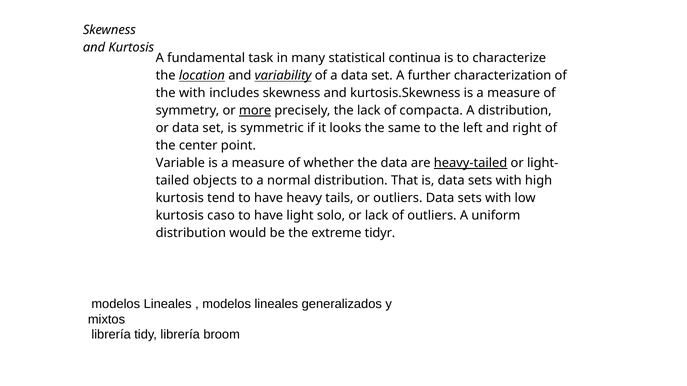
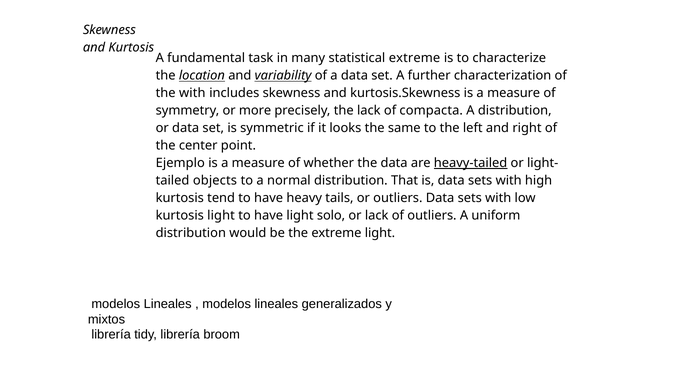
statistical continua: continua -> extreme (415, 58)
more underline: present -> none (255, 110)
Variable: Variable -> Ejemplo (180, 163)
kurtosis caso: caso -> light (221, 216)
extreme tidyr: tidyr -> light (380, 233)
